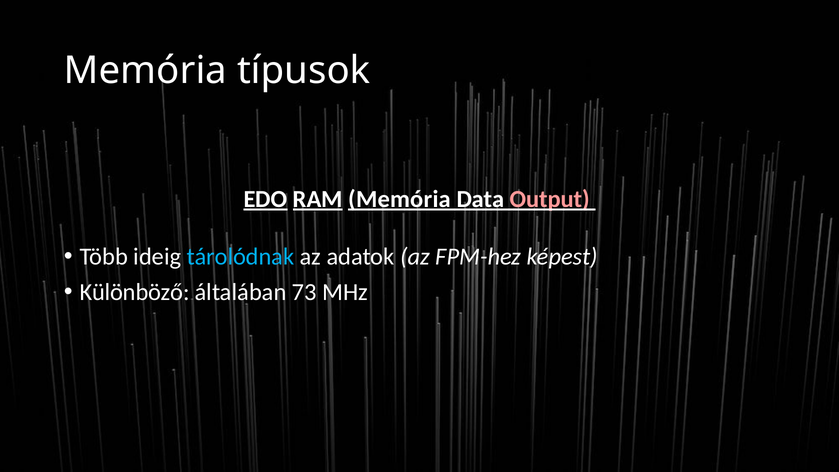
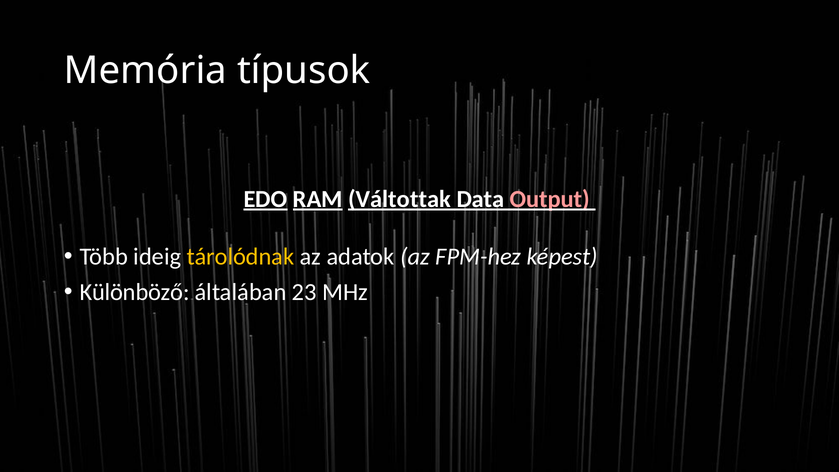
RAM Memória: Memória -> Váltottak (400, 199)
tárolódnak colour: light blue -> yellow (240, 257)
73: 73 -> 23 (304, 292)
